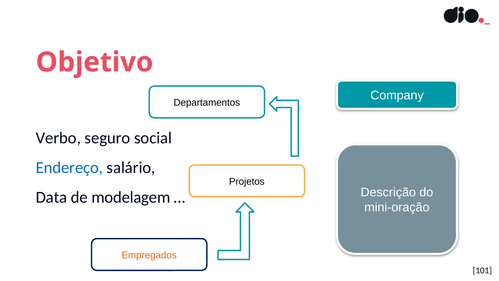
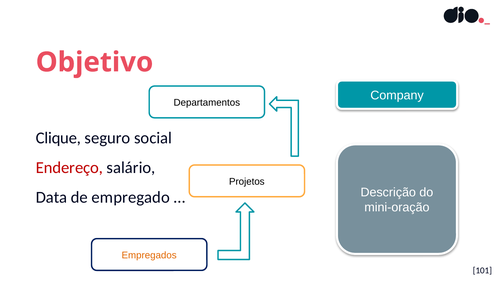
Verbo: Verbo -> Clique (58, 138)
Endereço colour: blue -> red (69, 168)
modelagem: modelagem -> empregado (131, 197)
